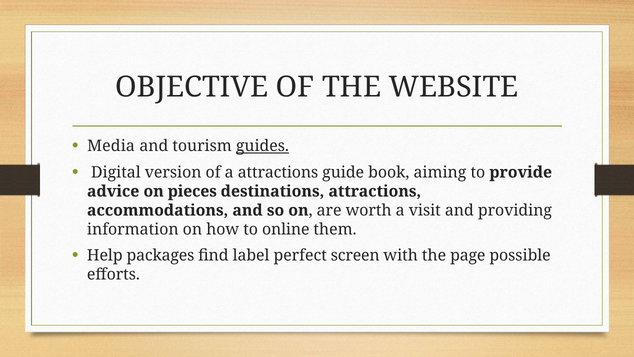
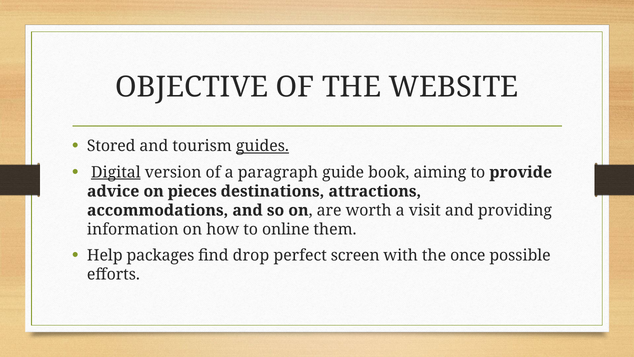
Media: Media -> Stored (111, 146)
Digital underline: none -> present (116, 172)
a attractions: attractions -> paragraph (278, 172)
label: label -> drop (251, 255)
page: page -> once (468, 255)
